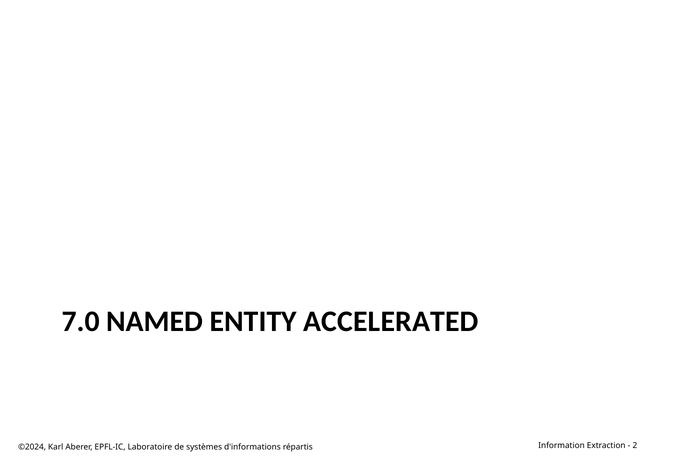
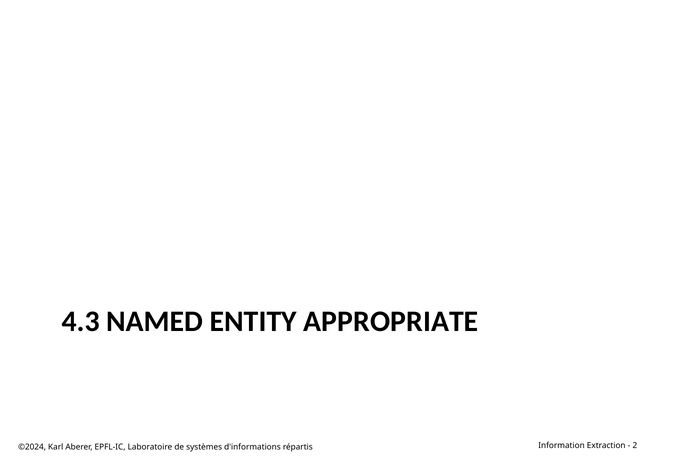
7.0: 7.0 -> 4.3 (81, 321)
ACCELERATED: ACCELERATED -> APPROPRIATE (391, 321)
